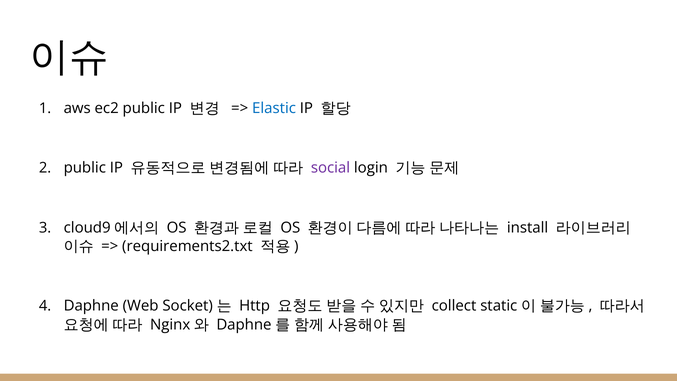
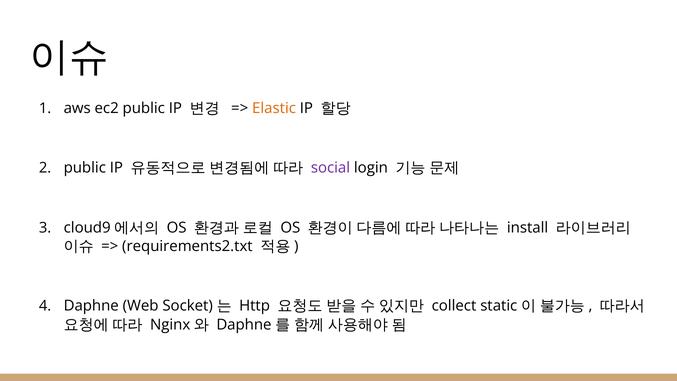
Elastic colour: blue -> orange (274, 108)
